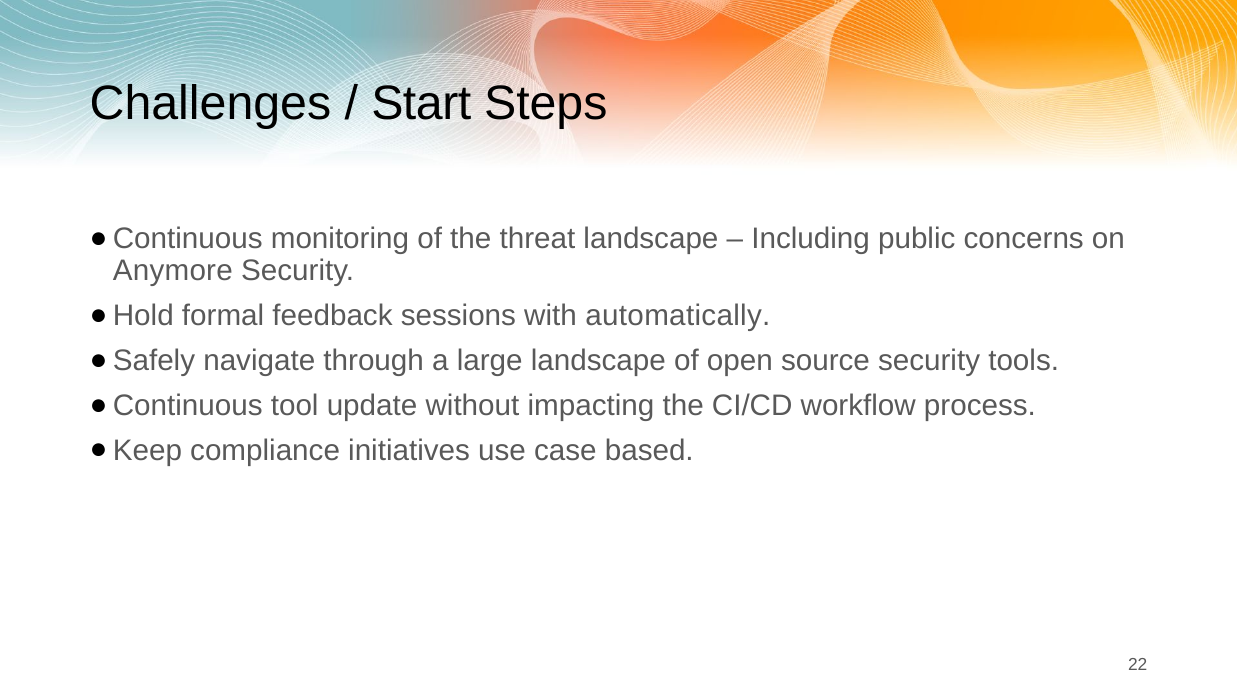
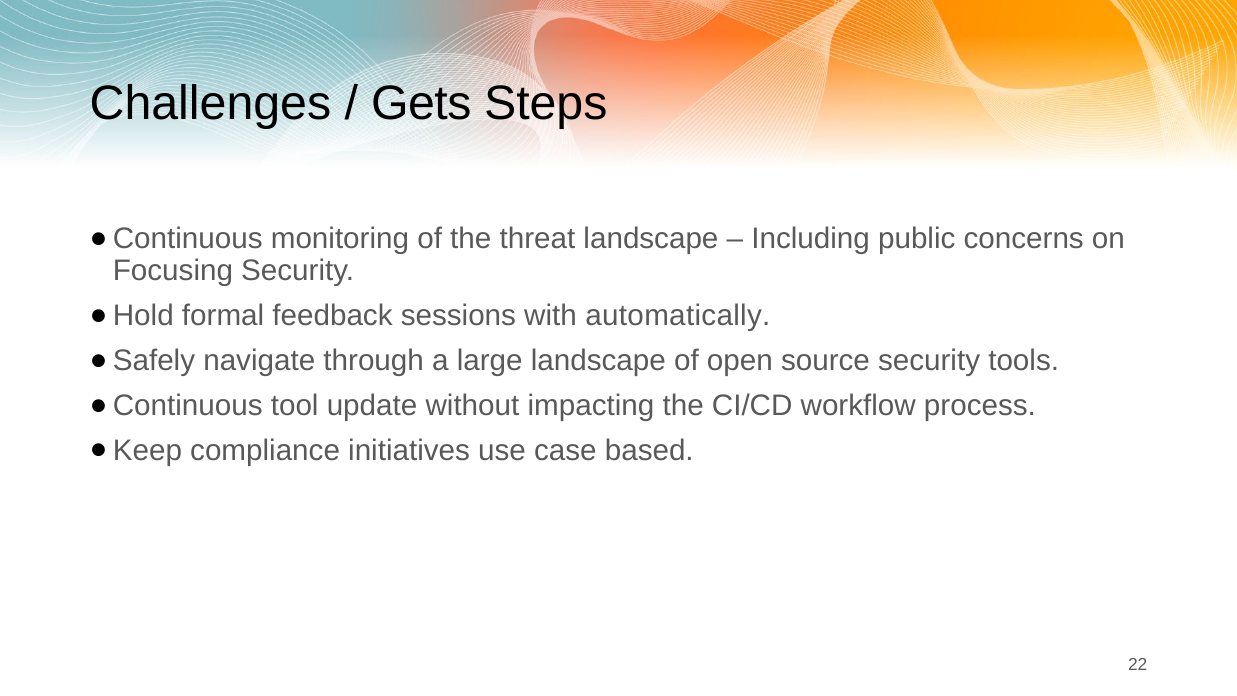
Start: Start -> Gets (421, 104)
Anymore: Anymore -> Focusing (173, 271)
